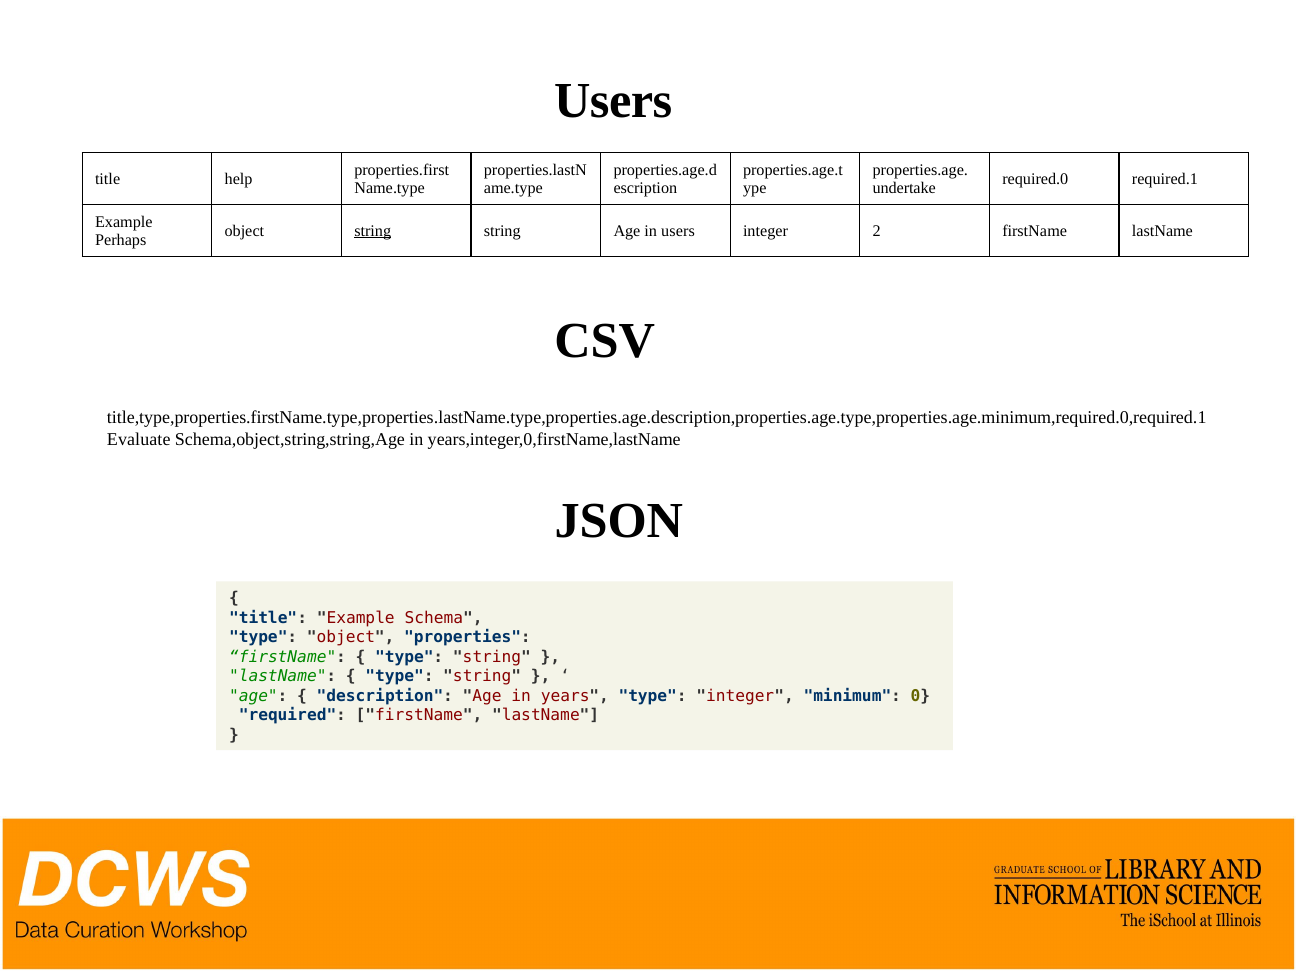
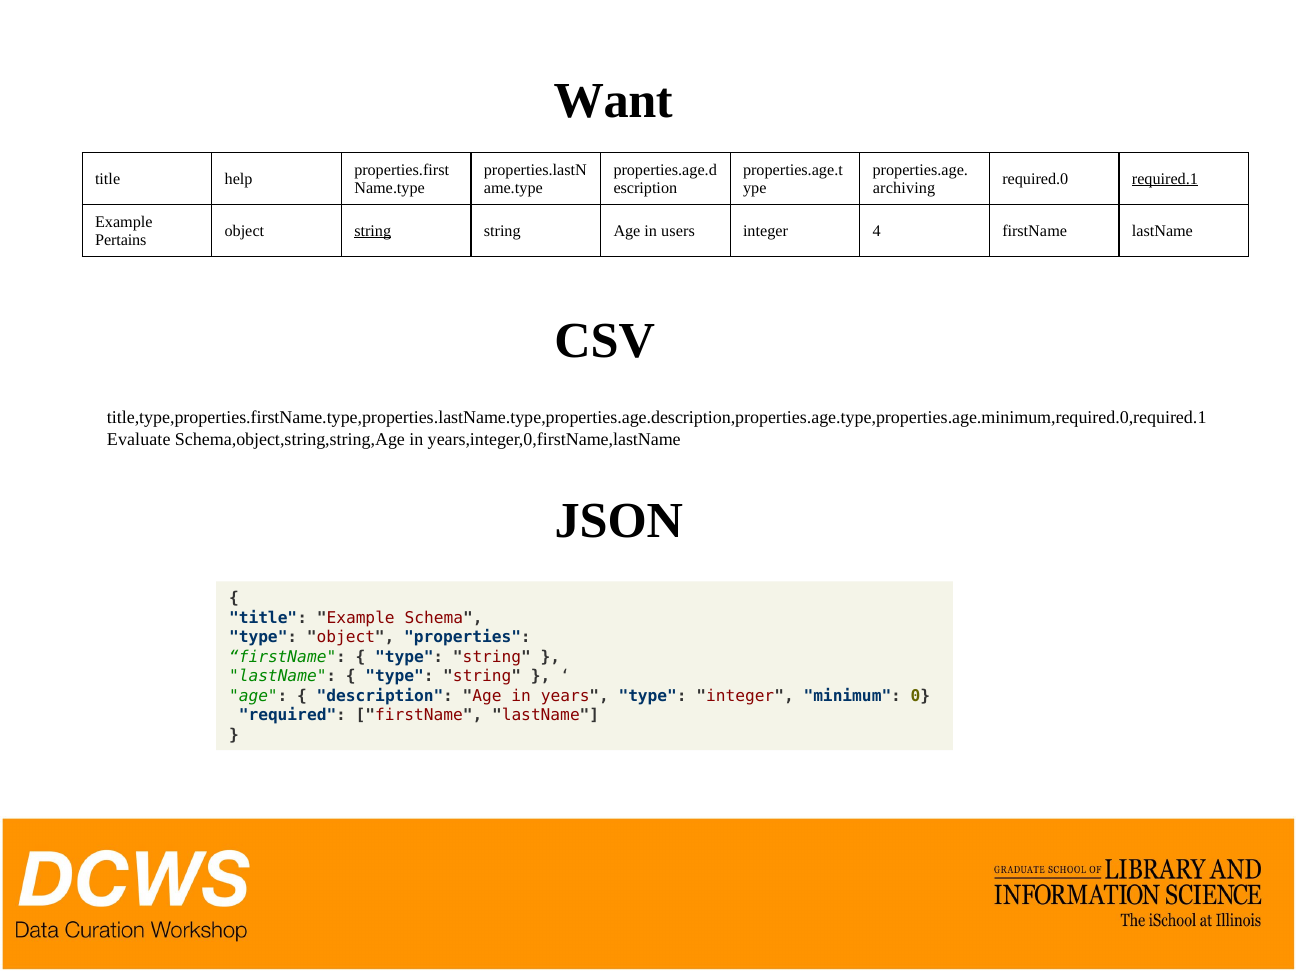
Users: Users -> Want (613, 101)
required.1 underline: none -> present (1165, 179)
undertake: undertake -> archiving (904, 188)
2: 2 -> 4 (877, 231)
Perhaps: Perhaps -> Pertains (121, 240)
